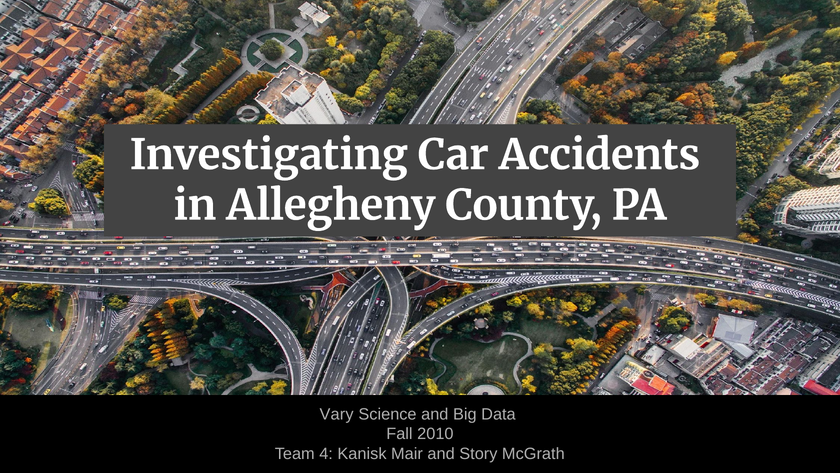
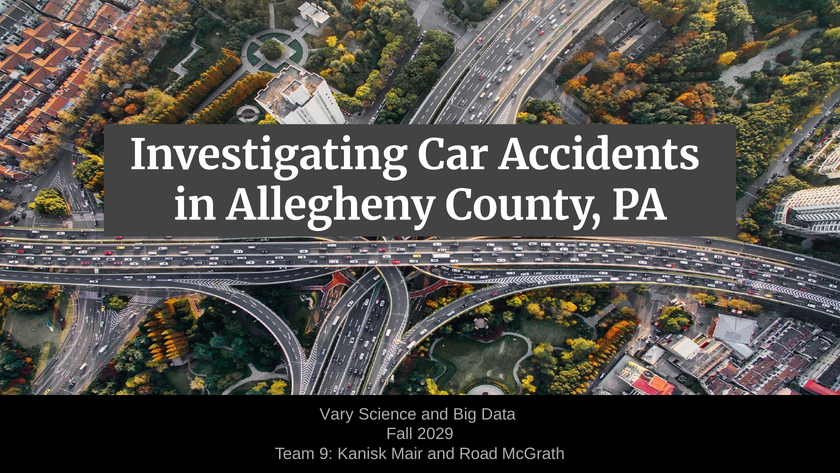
2010: 2010 -> 2029 (435, 434)
4: 4 -> 9 (326, 453)
Story: Story -> Road (478, 453)
